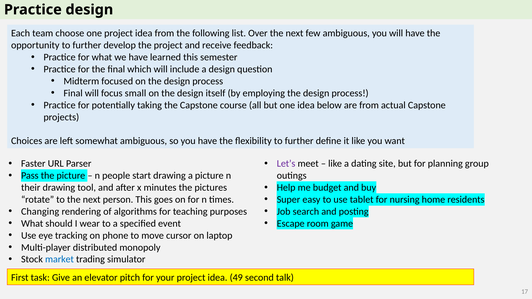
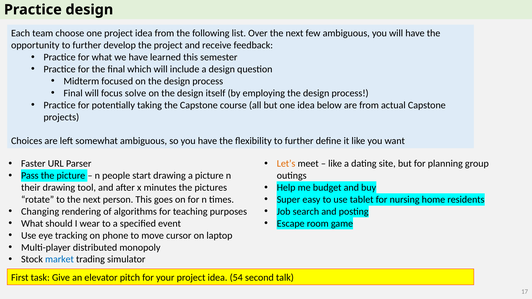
small: small -> solve (136, 93)
Let’s colour: purple -> orange (286, 164)
49: 49 -> 54 (236, 278)
